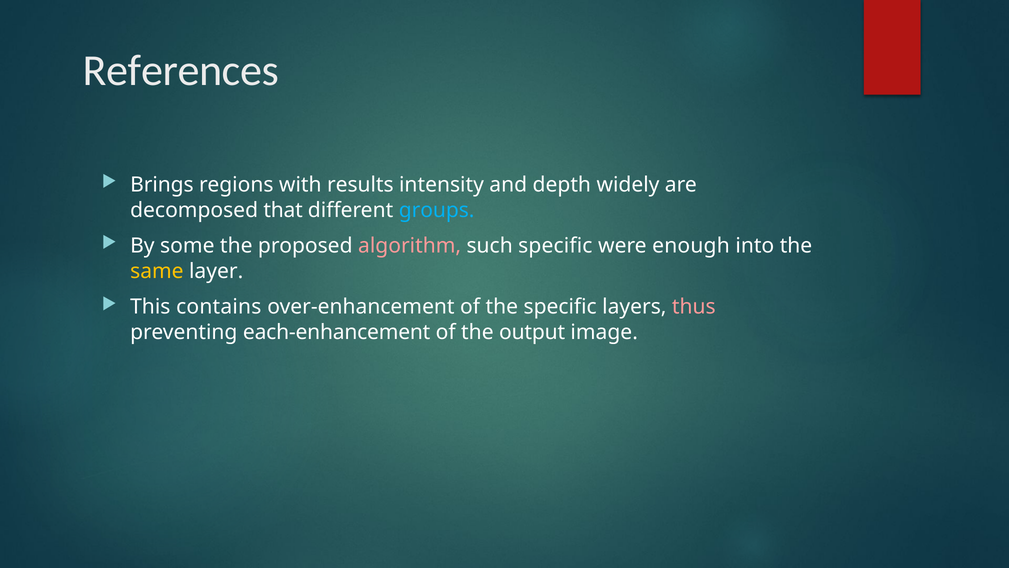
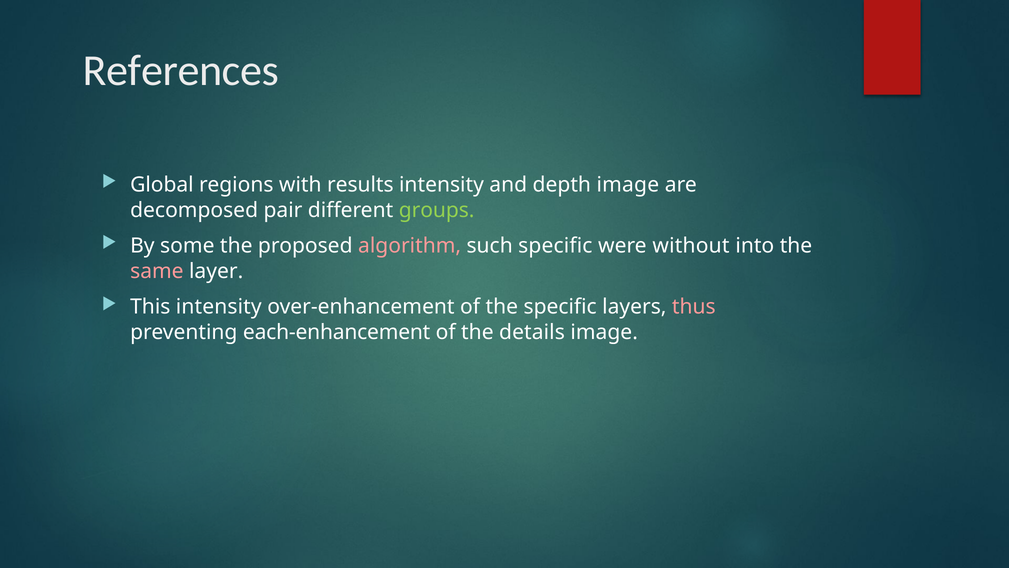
Brings: Brings -> Global (162, 185)
depth widely: widely -> image (628, 185)
that: that -> pair (283, 210)
groups colour: light blue -> light green (437, 210)
enough: enough -> without (691, 246)
same colour: yellow -> pink (157, 271)
This contains: contains -> intensity (219, 307)
output: output -> details (532, 332)
